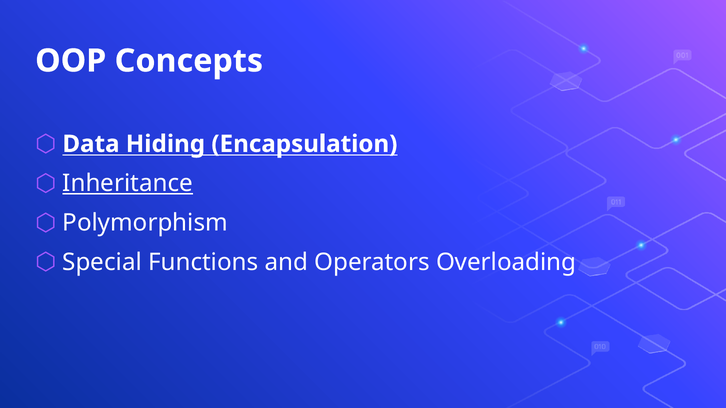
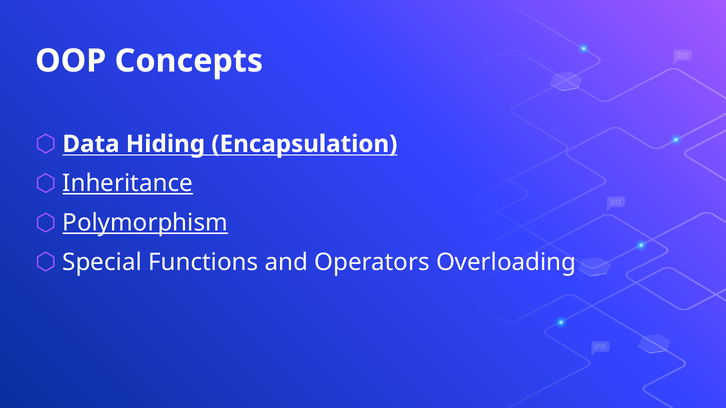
Polymorphism underline: none -> present (145, 223)
